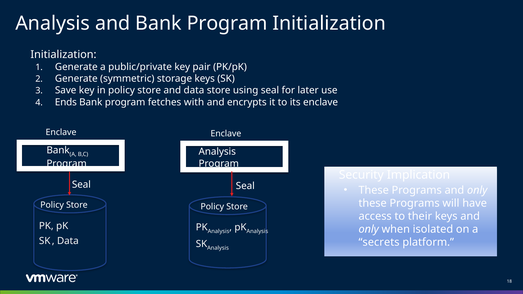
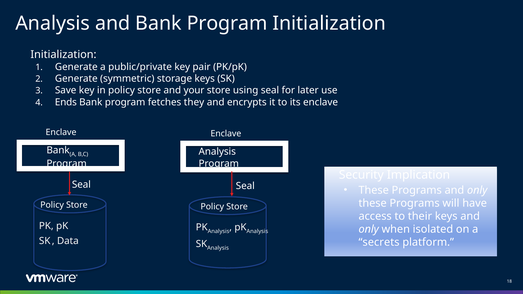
and data: data -> your (194, 91)
with: with -> they (194, 102)
